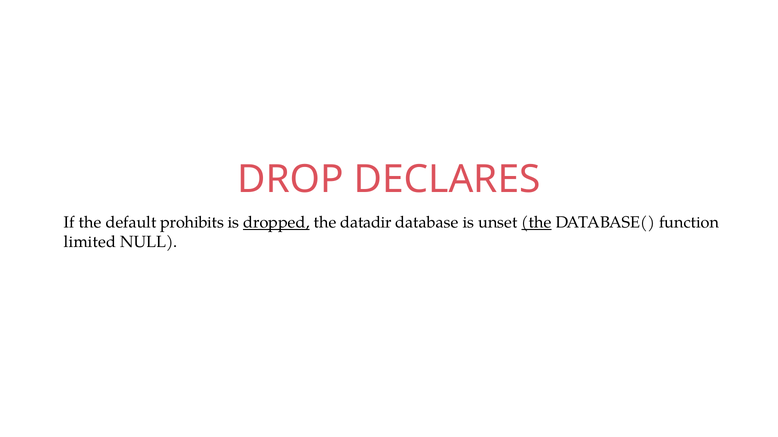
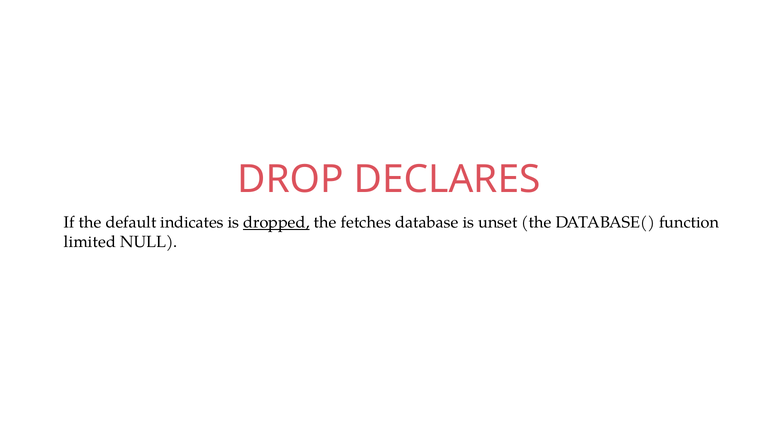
prohibits: prohibits -> indicates (192, 223)
datadir: datadir -> fetches (366, 223)
the underline: present -> none (537, 223)
